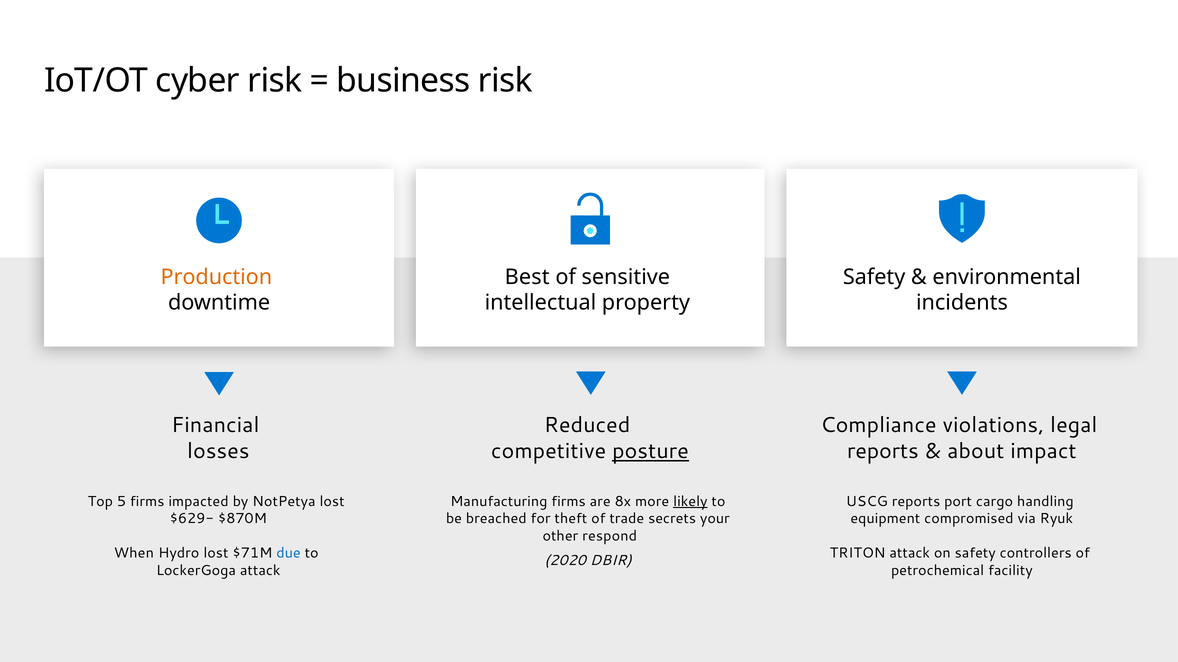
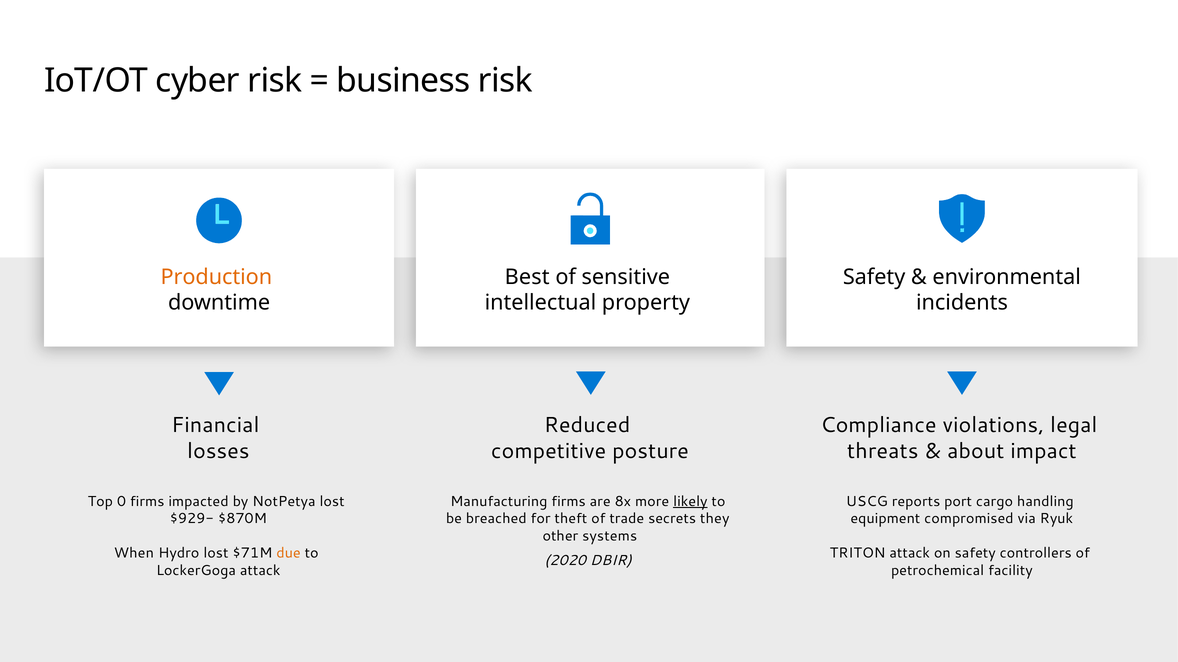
posture underline: present -> none (650, 452)
reports: reports -> threats (883, 452)
5: 5 -> 0 (121, 502)
$629-: $629- -> $929- (192, 519)
your: your -> they (715, 519)
respond: respond -> systems (610, 536)
due colour: blue -> orange (288, 554)
